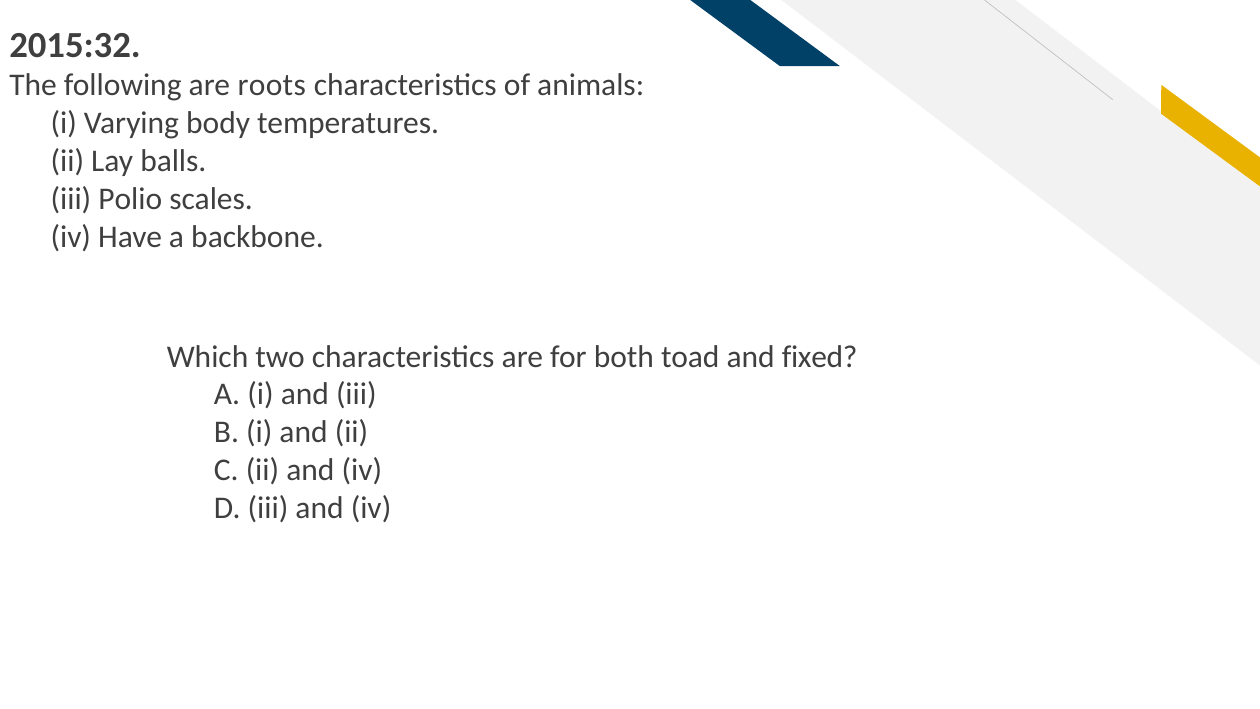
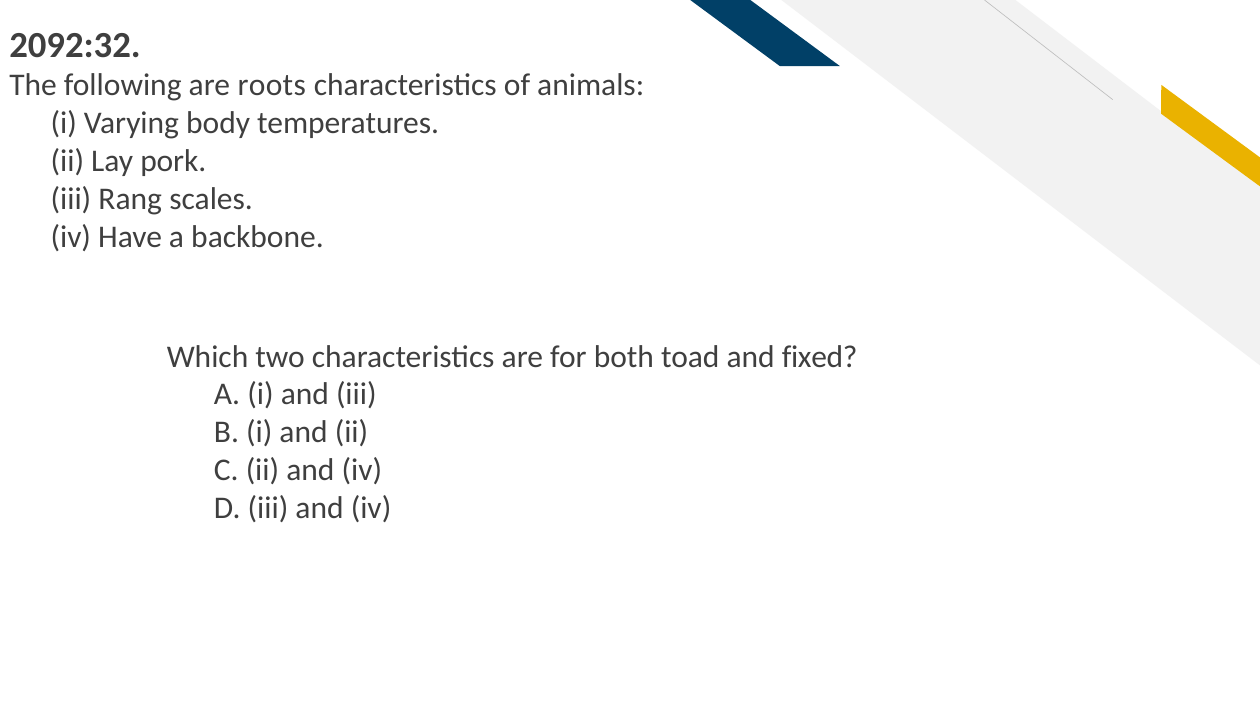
2015:32: 2015:32 -> 2092:32 (75, 45)
balls: balls -> pork (173, 161)
Polio: Polio -> Rang (130, 199)
